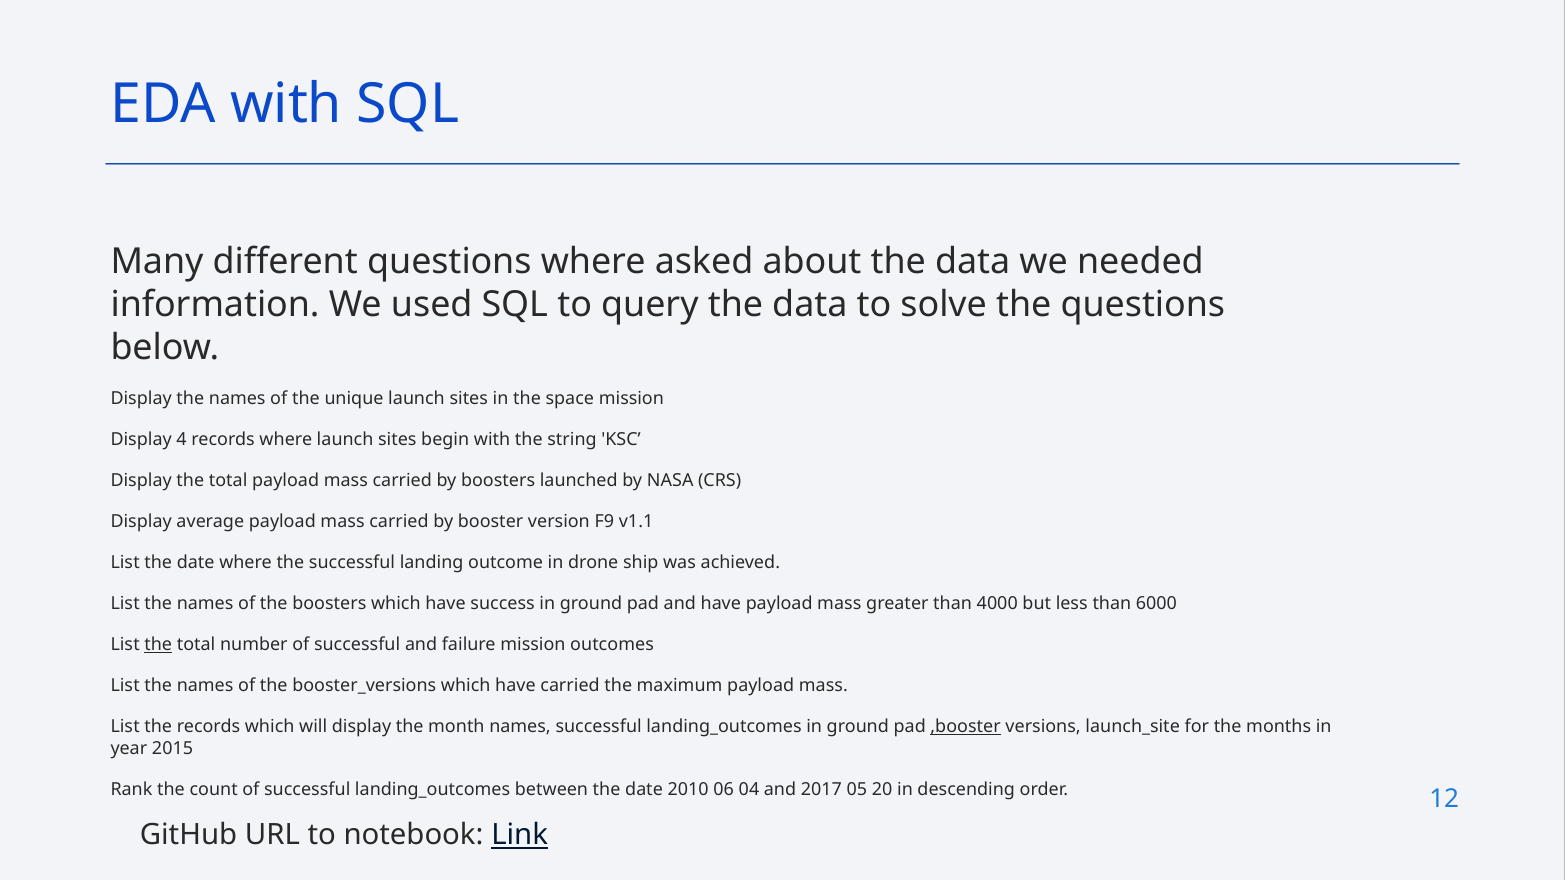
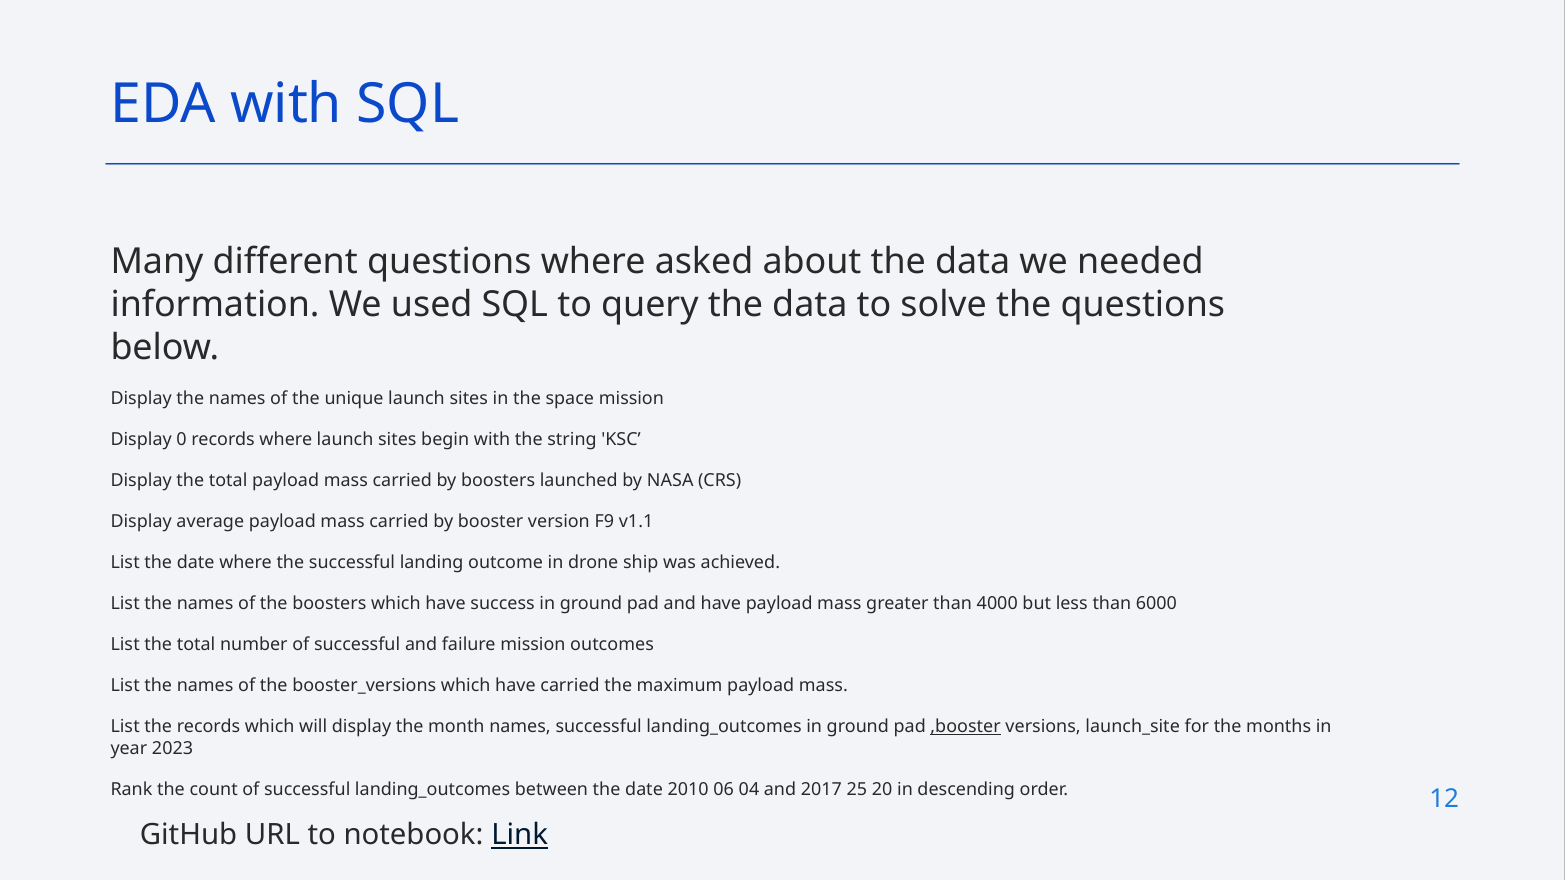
4: 4 -> 0 (182, 439)
the underline: present -> none (158, 645)
2015: 2015 -> 2023 (173, 749)
05: 05 -> 25 (857, 790)
